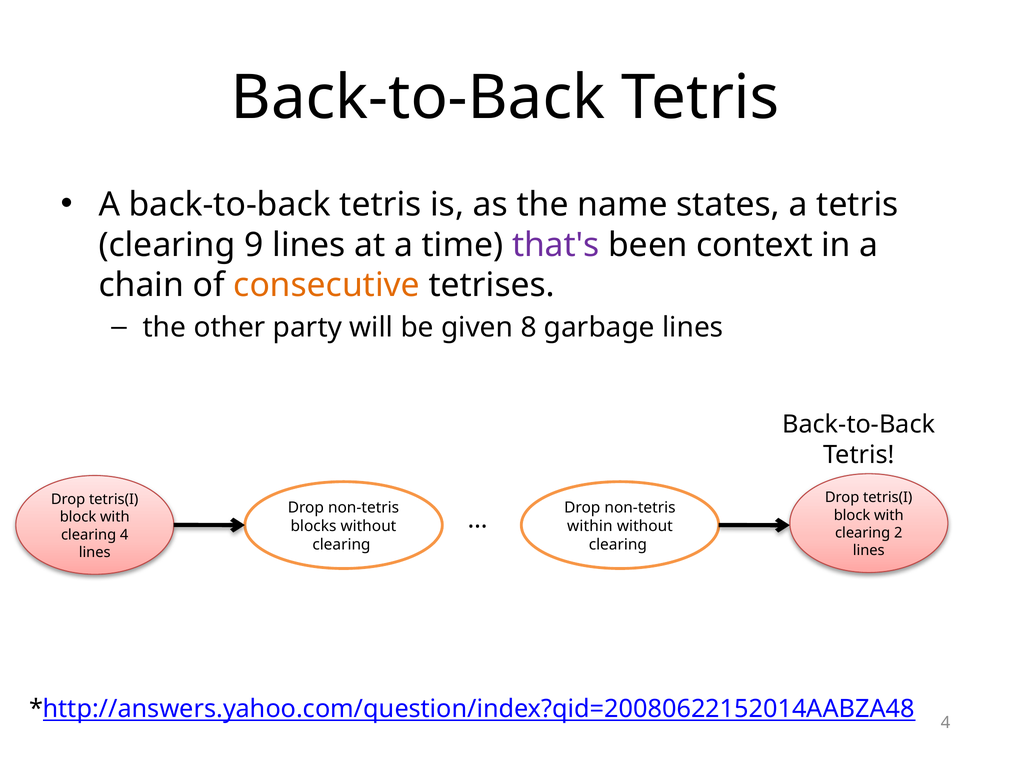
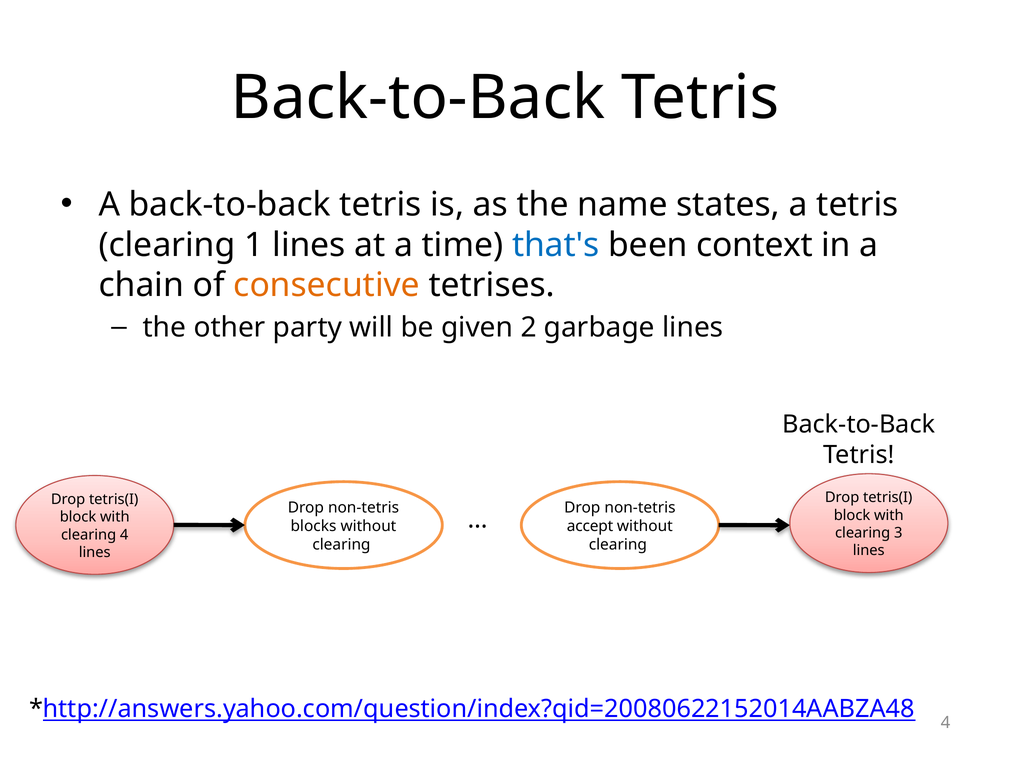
9: 9 -> 1 (254, 245)
that's colour: purple -> blue (556, 245)
8: 8 -> 2 (529, 328)
within: within -> accept (590, 526)
2: 2 -> 3 (898, 533)
